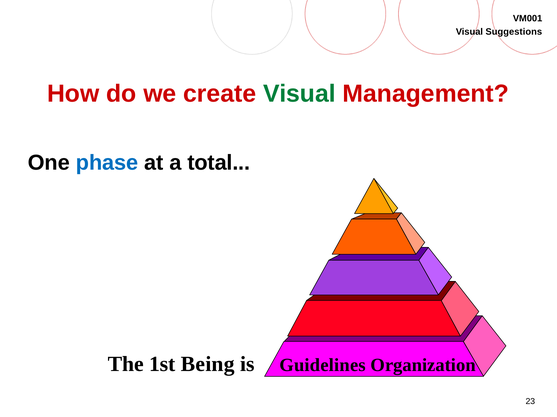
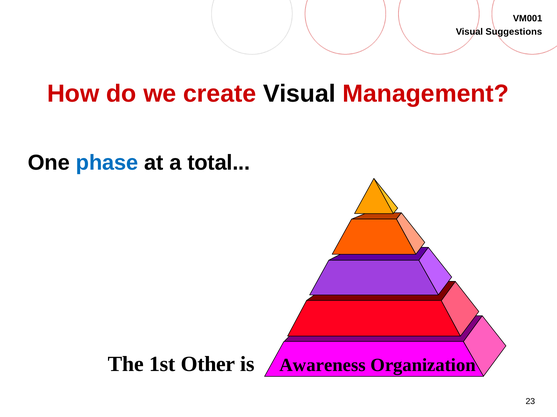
Visual colour: green -> black (299, 94)
Being: Being -> Other (208, 365)
Guidelines: Guidelines -> Awareness (323, 366)
